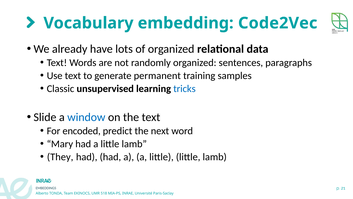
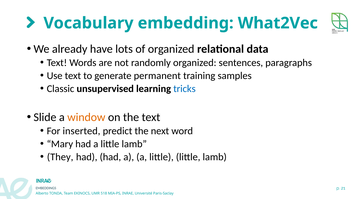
Code2Vec: Code2Vec -> What2Vec (278, 23)
window colour: blue -> orange (86, 117)
encoded: encoded -> inserted (81, 131)
